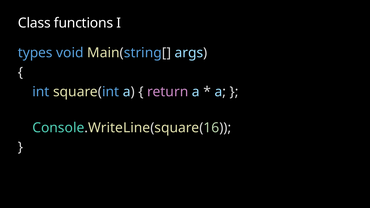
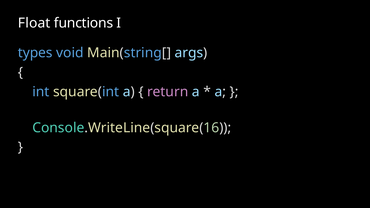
Class: Class -> Float (34, 23)
